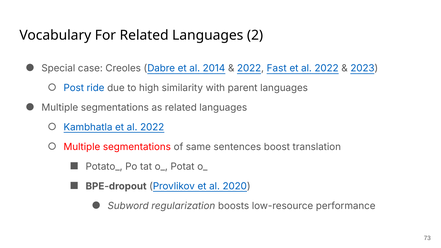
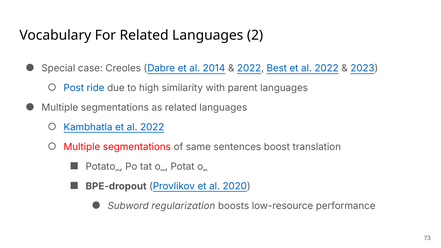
Fast: Fast -> Best (277, 68)
